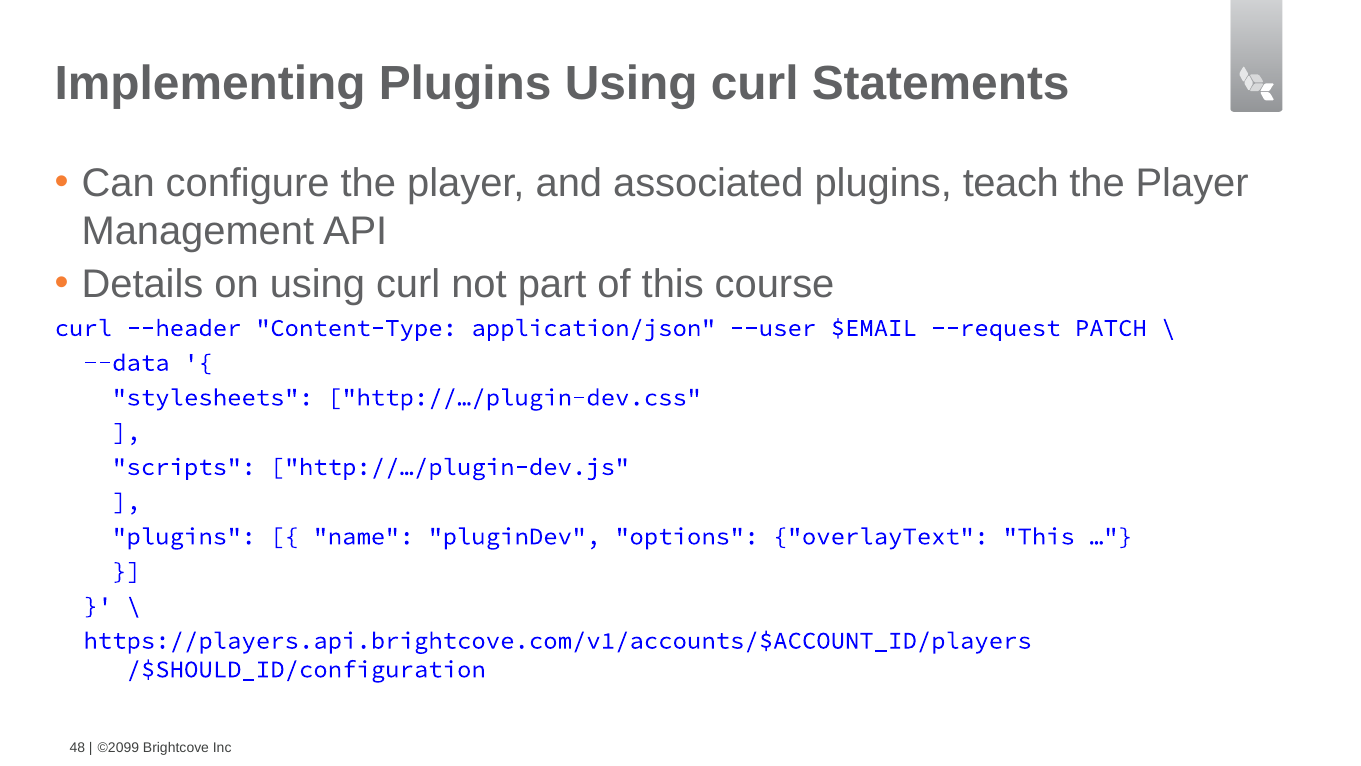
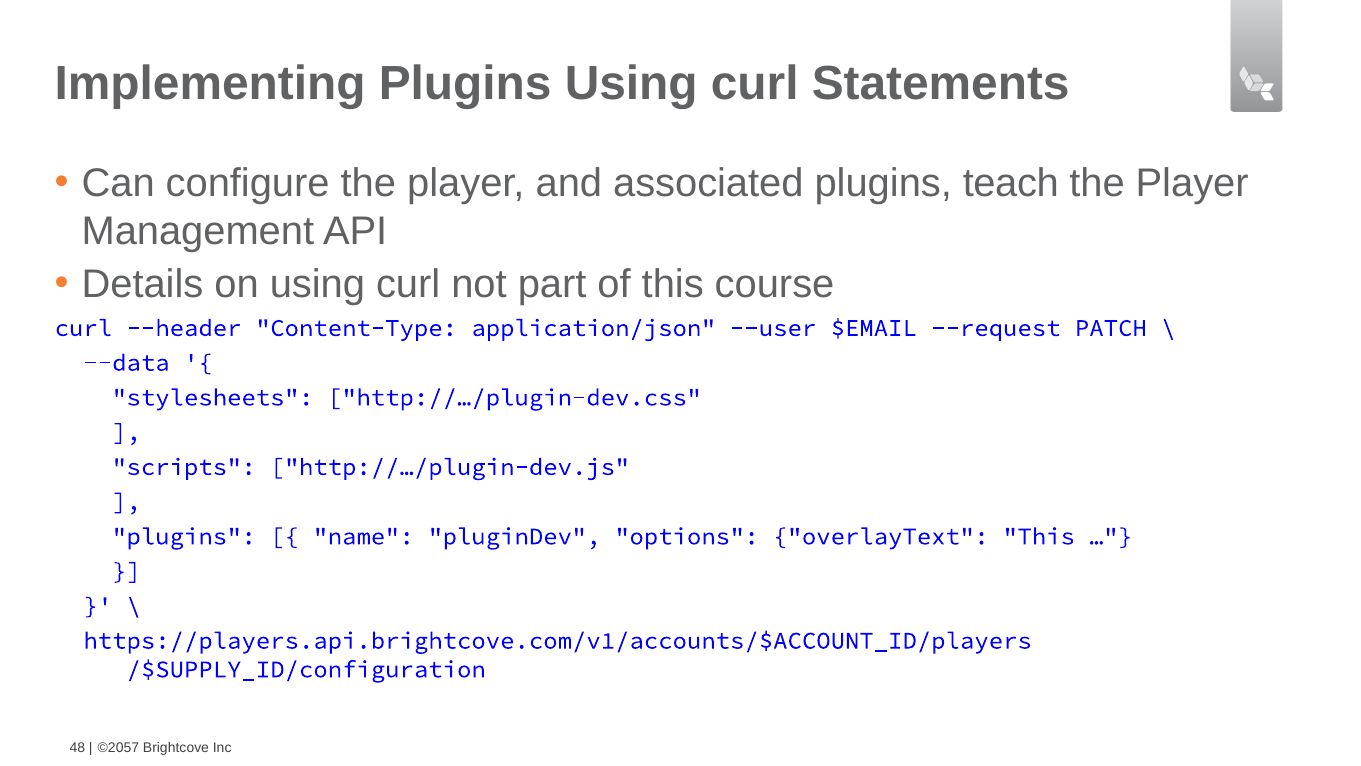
/$SHOULD_ID/configuration: /$SHOULD_ID/configuration -> /$SUPPLY_ID/configuration (306, 669)
©2099: ©2099 -> ©2057 (118, 747)
